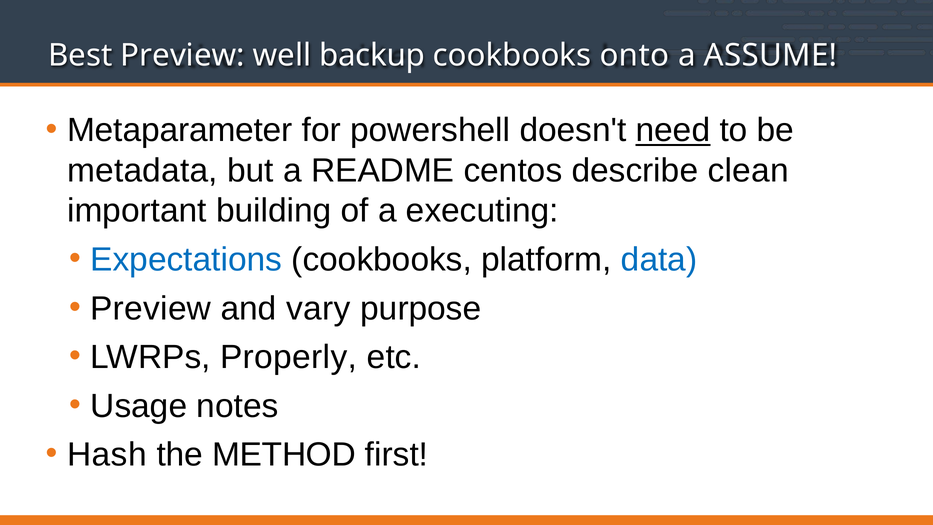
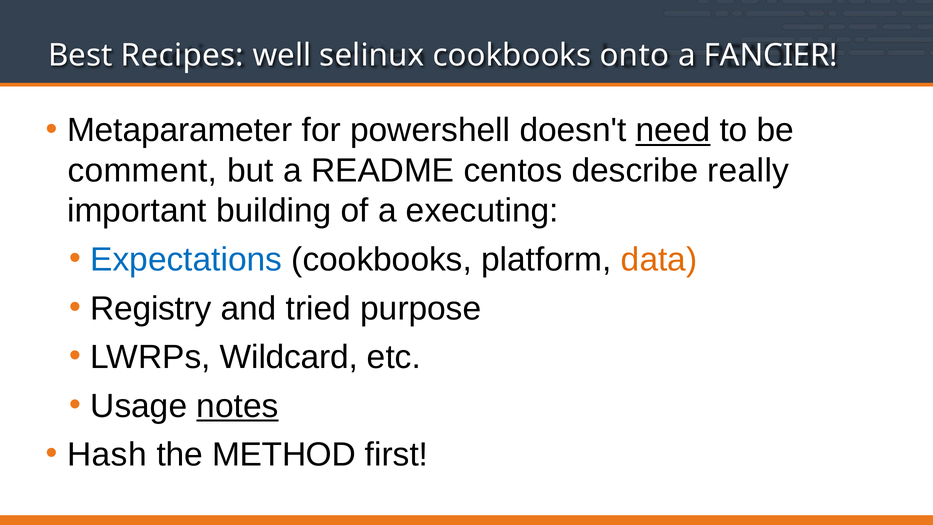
Best Preview: Preview -> Recipes (182, 56)
backup: backup -> selinux (372, 56)
ASSUME: ASSUME -> FANCIER (771, 56)
metadata: metadata -> comment (142, 171)
clean: clean -> really (748, 171)
data colour: blue -> orange (659, 260)
Preview: Preview -> Registry (151, 308)
vary: vary -> tried (318, 308)
Properly: Properly -> Wildcard (289, 357)
notes underline: none -> present (237, 406)
